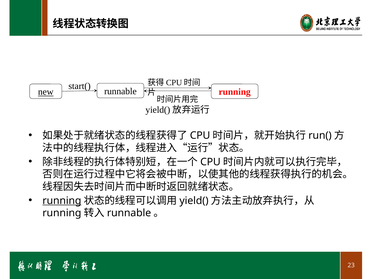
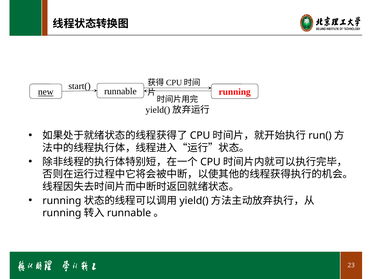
running underline: present -> none (62, 201)
